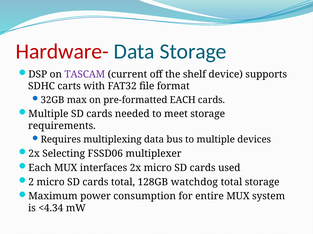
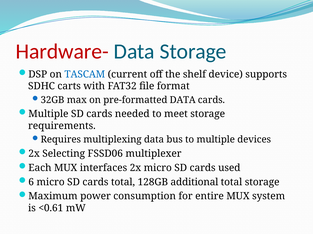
TASCAM colour: purple -> blue (85, 74)
pre-formatted EACH: EACH -> DATA (183, 100)
2: 2 -> 6 (31, 183)
watchdog: watchdog -> additional (194, 183)
<4.34: <4.34 -> <0.61 (51, 209)
